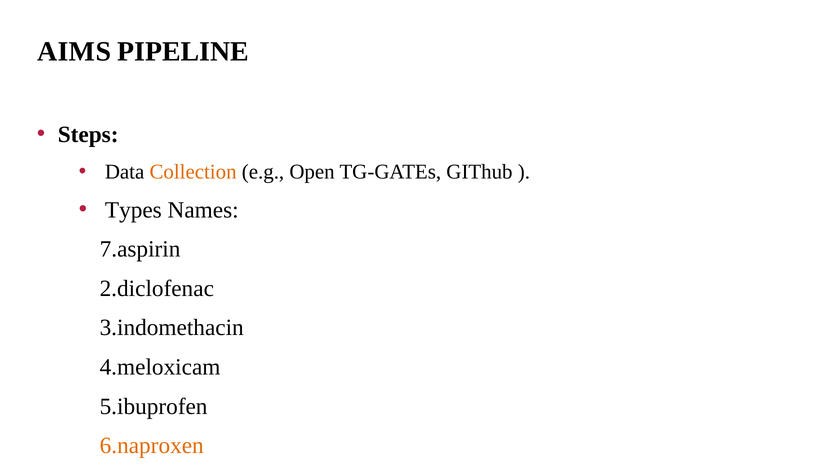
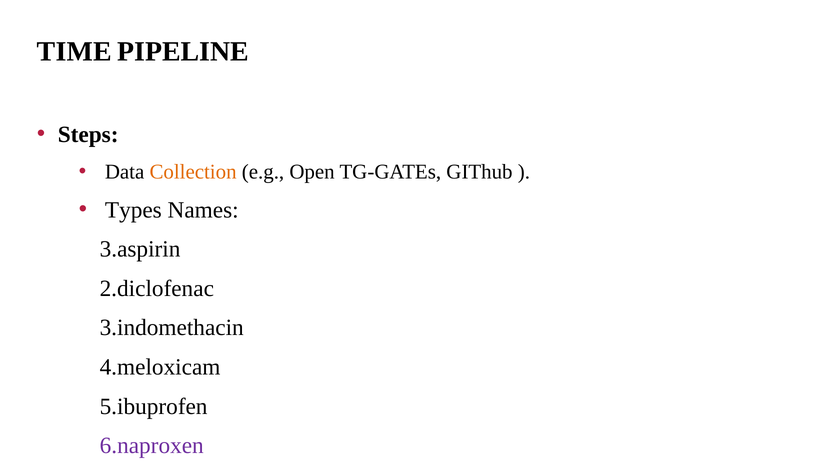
AIMS: AIMS -> TIME (74, 51)
7.aspirin: 7.aspirin -> 3.aspirin (140, 249)
6.naproxen colour: orange -> purple (152, 445)
